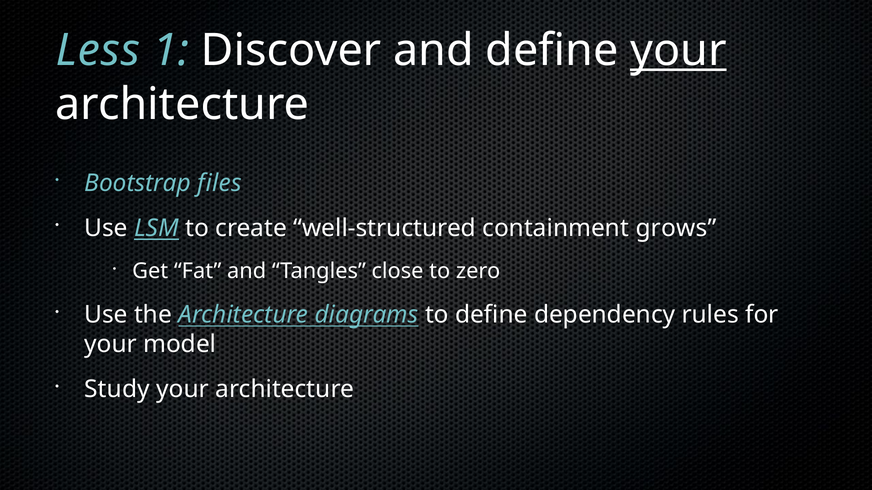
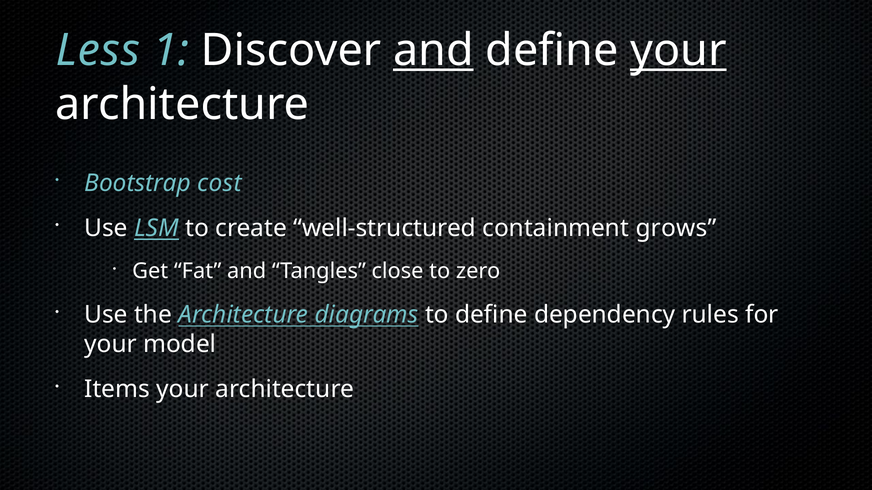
and underline: none -> present (433, 50)
files: files -> cost (220, 183)
Study: Study -> Items (117, 390)
